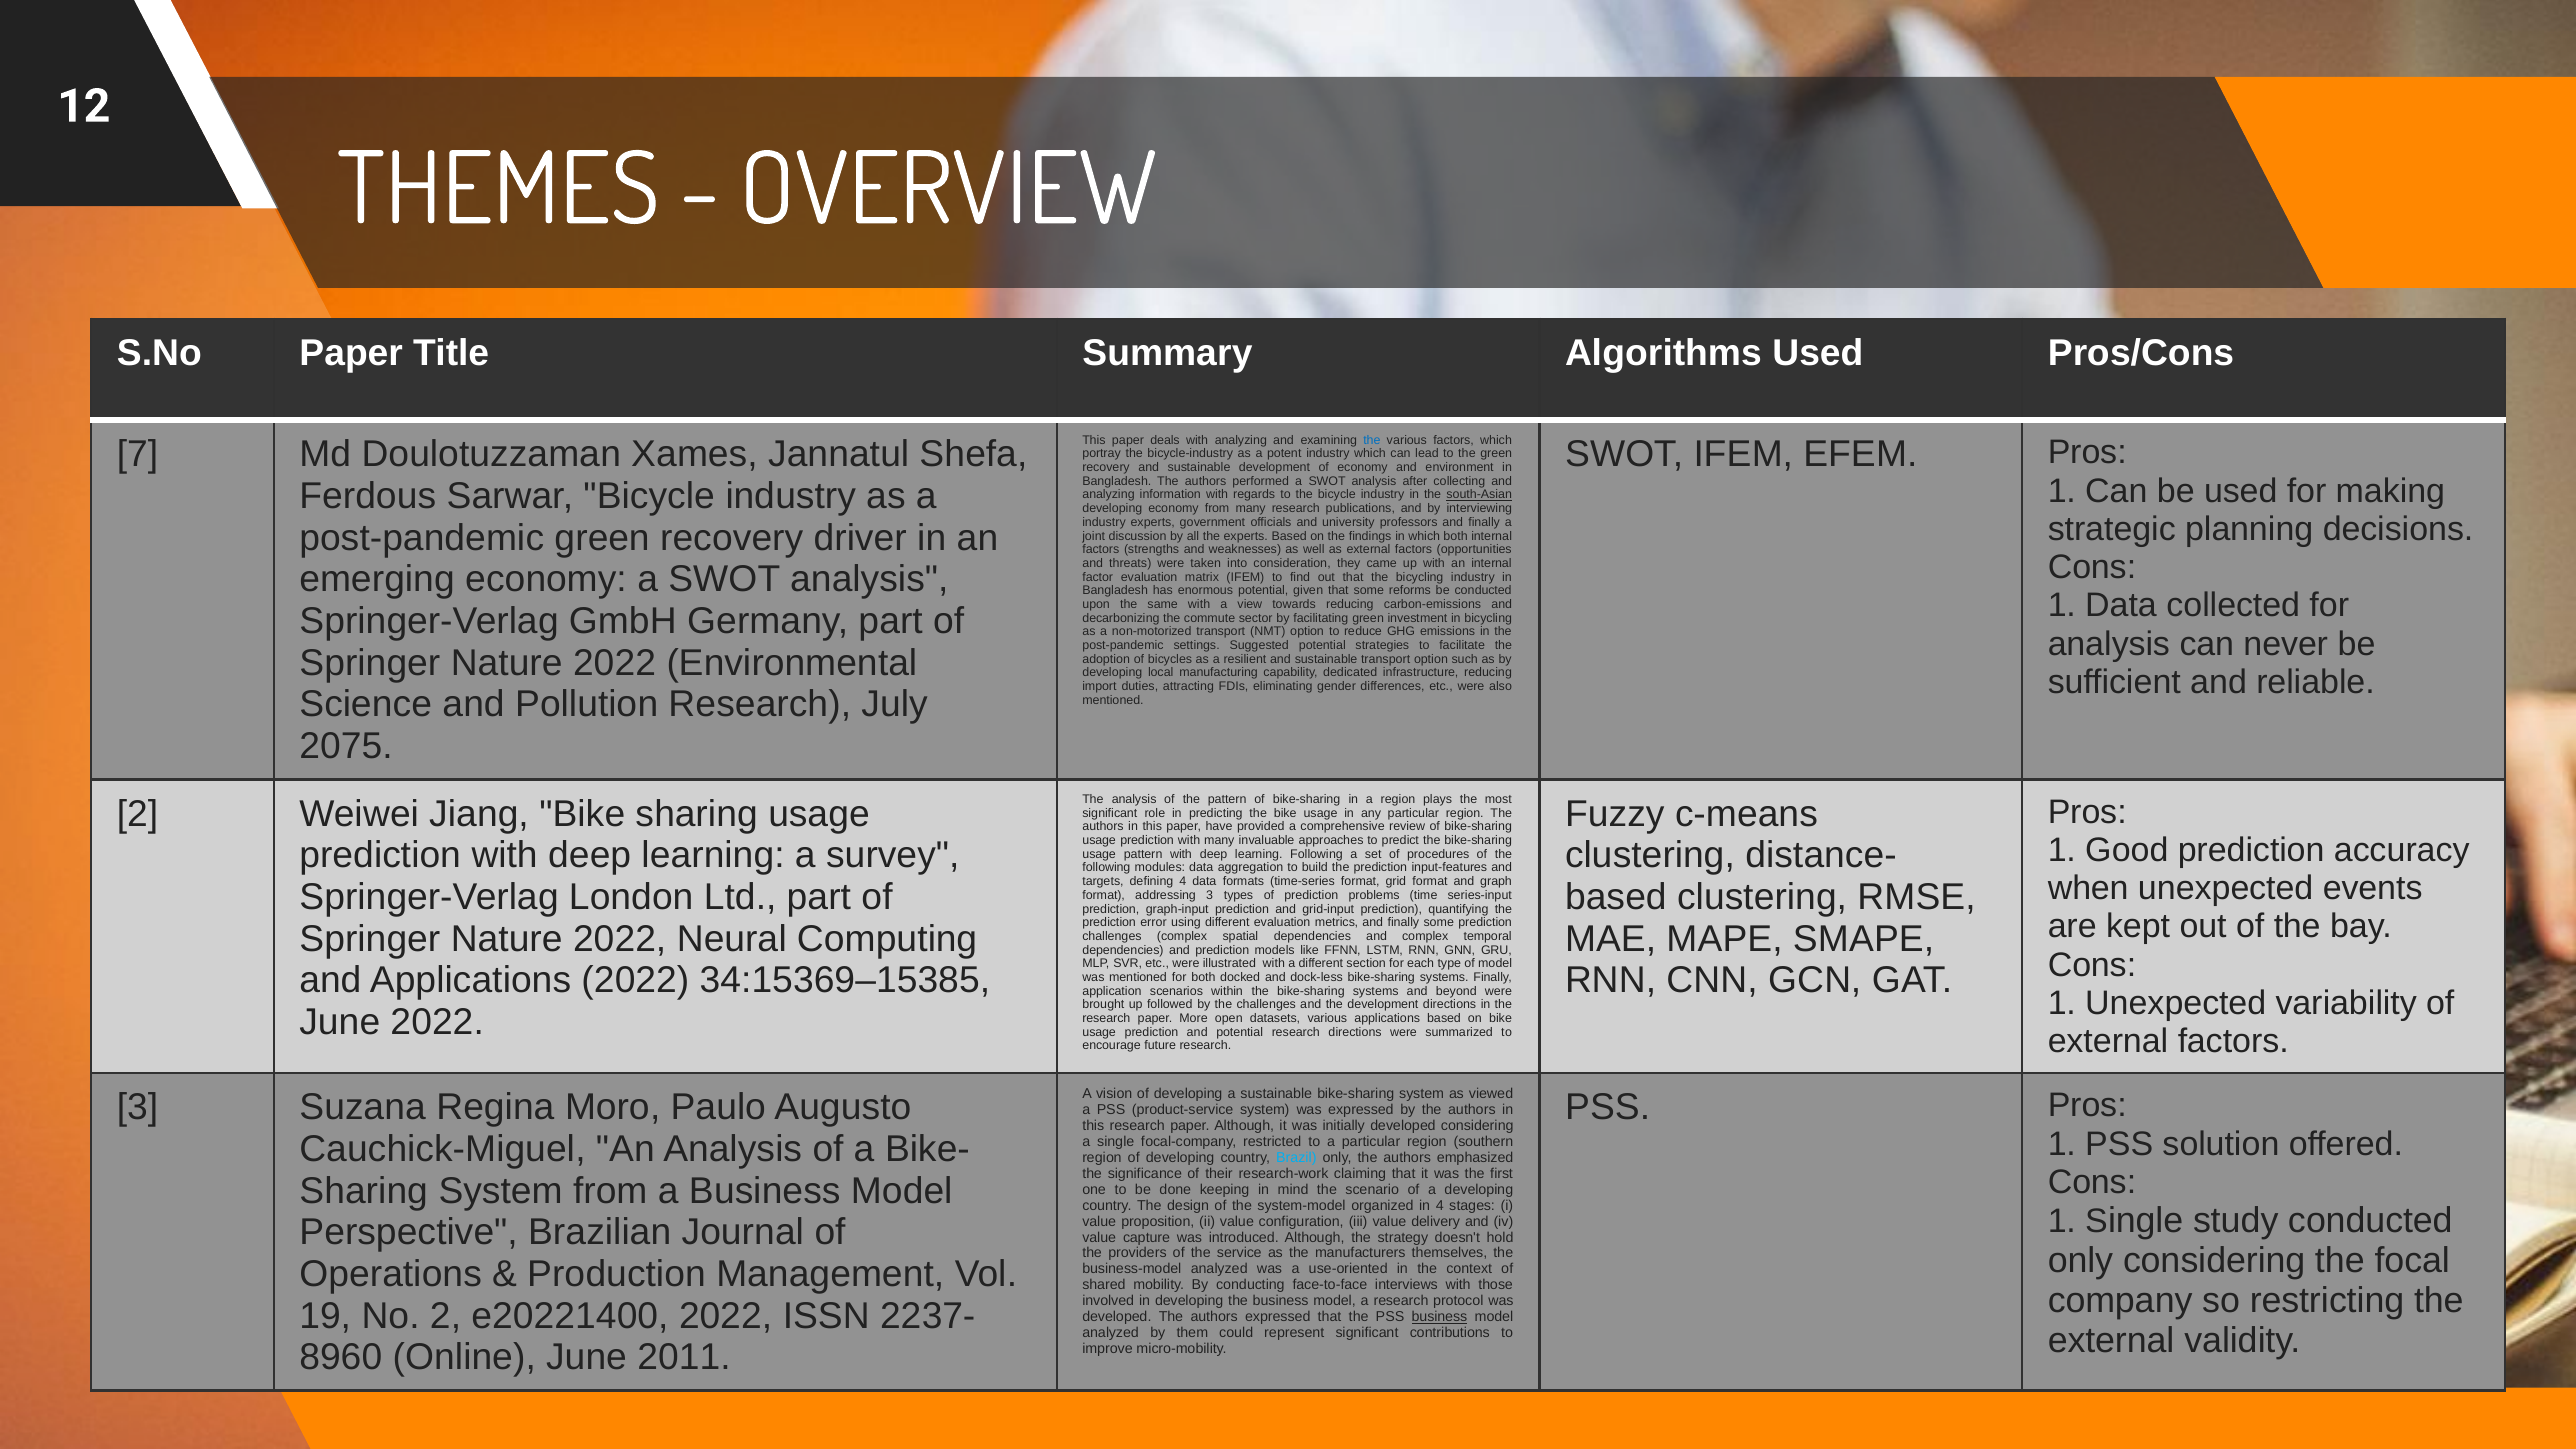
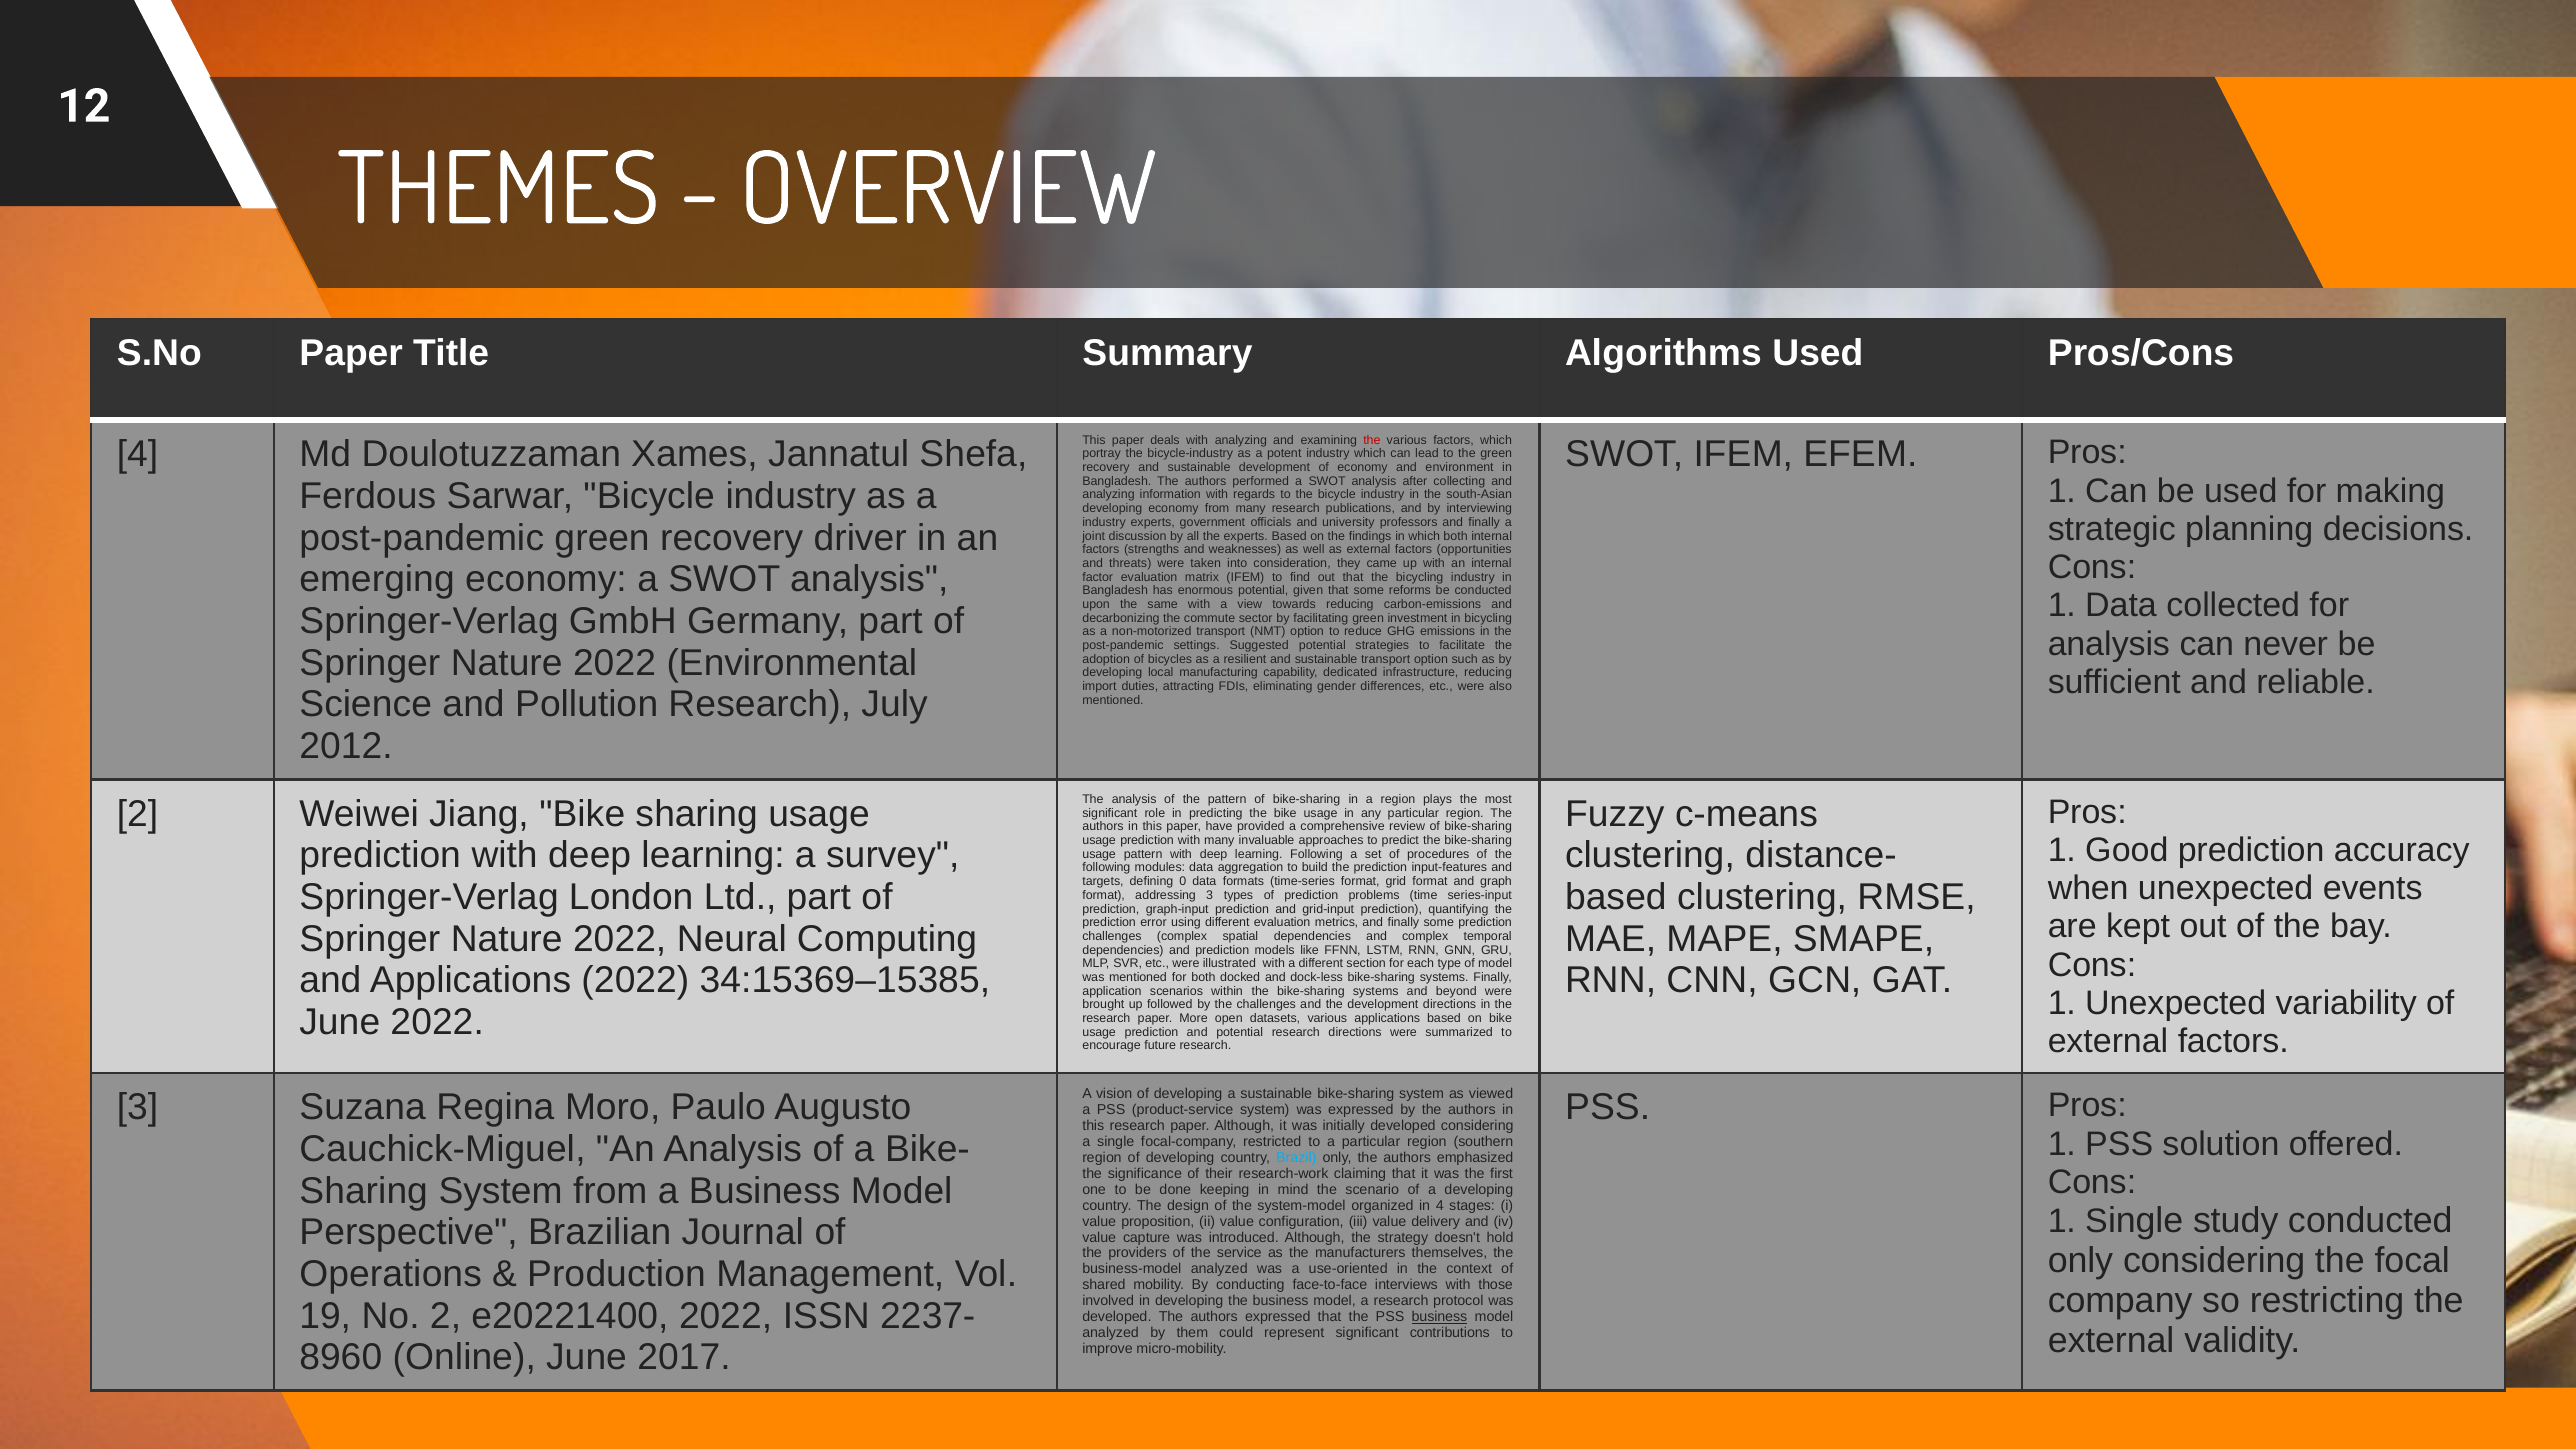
the colour: blue -> red (1372, 440)
7: 7 -> 4 (138, 455)
south-Asian underline: present -> none (1479, 495)
2075: 2075 -> 2012 (346, 746)
defining 4: 4 -> 0 (1183, 882)
2011: 2011 -> 2017 (684, 1358)
